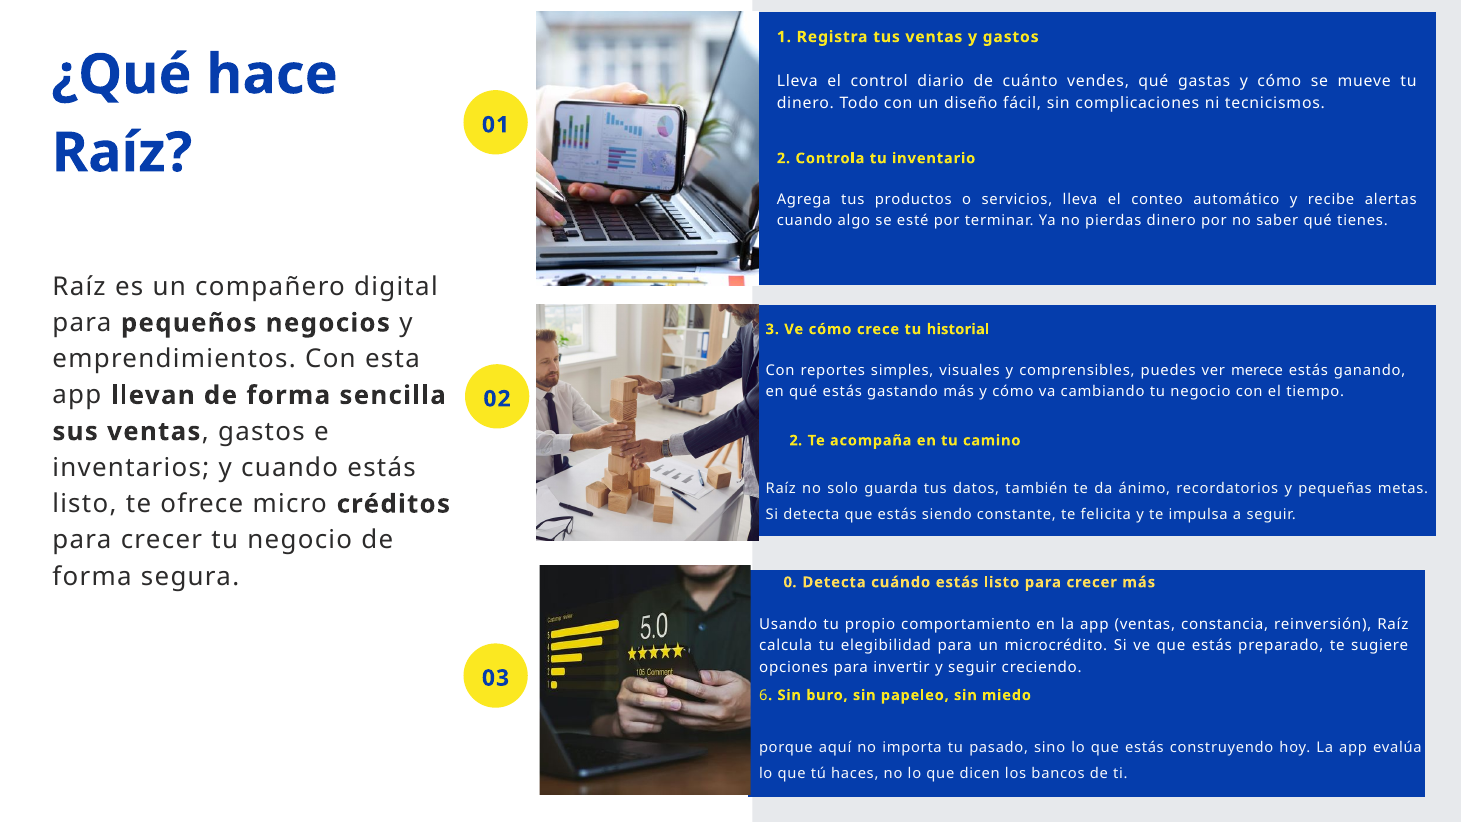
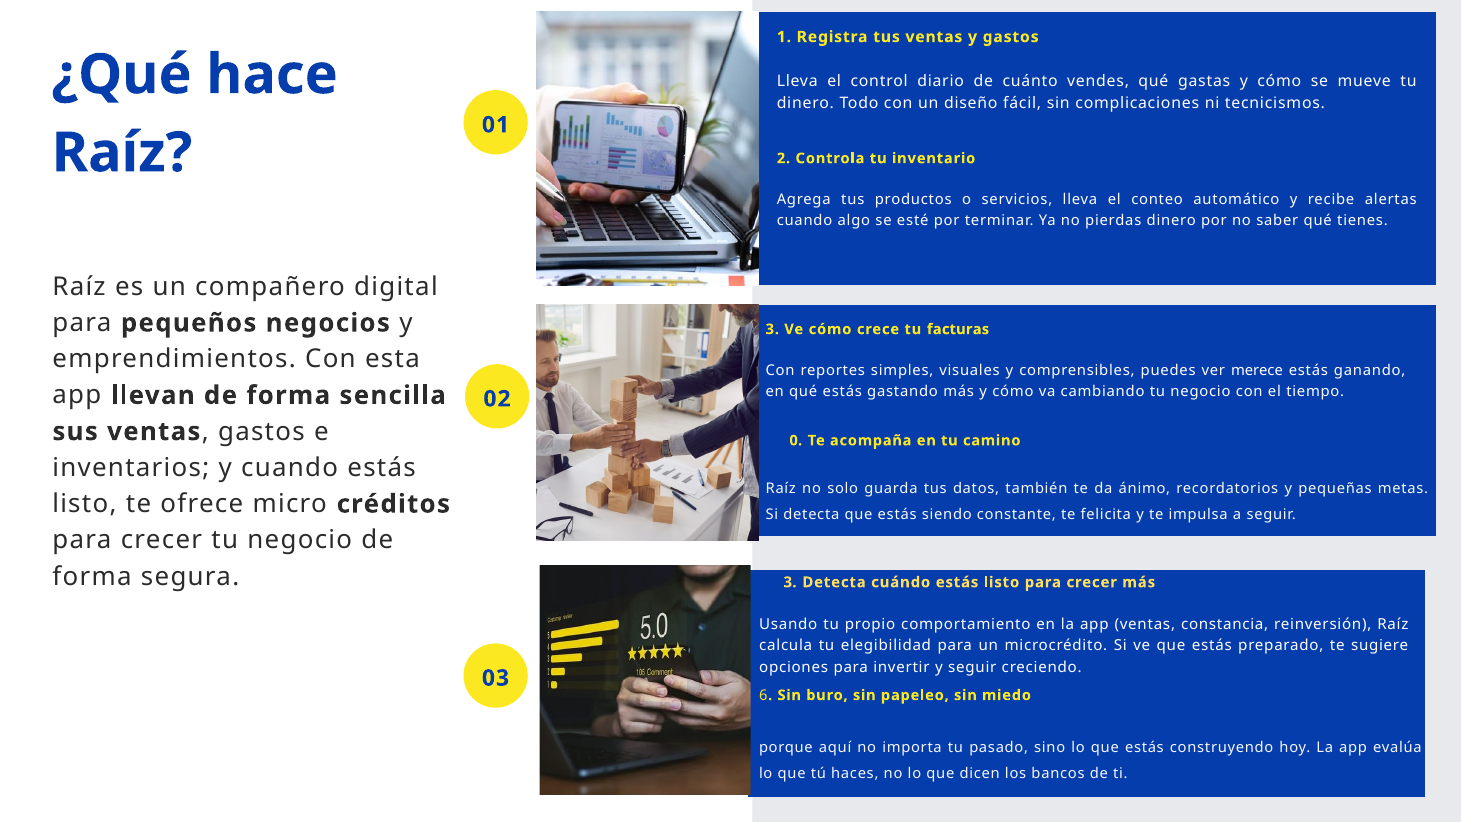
historial: historial -> facturas (958, 329)
2: 2 -> 0 (796, 440)
0: 0 -> 3 (790, 582)
